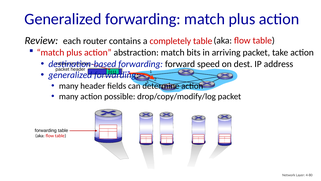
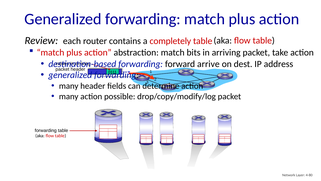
speed: speed -> arrive (208, 64)
